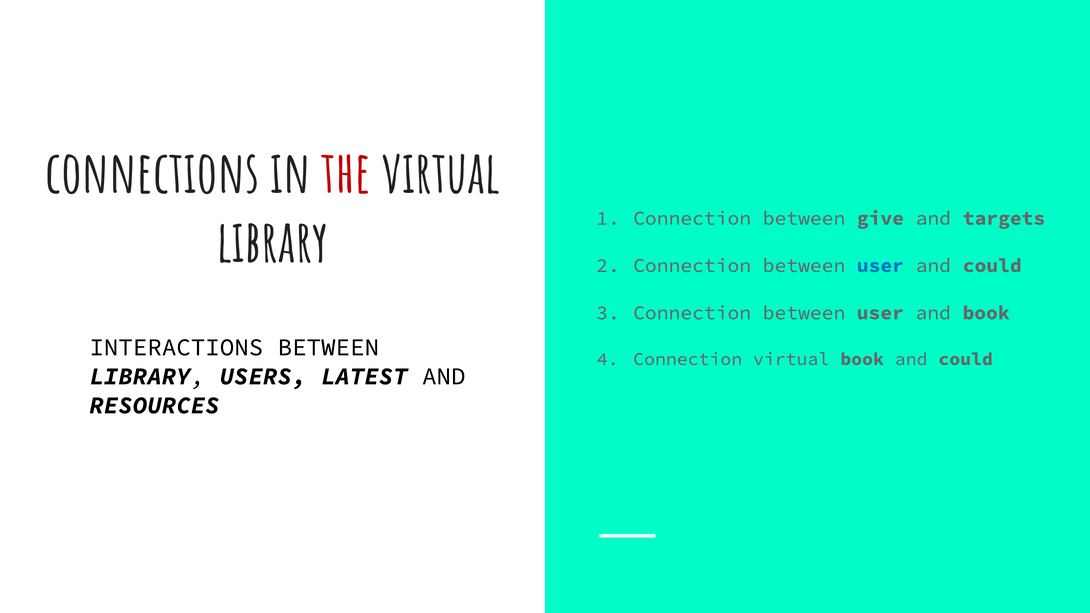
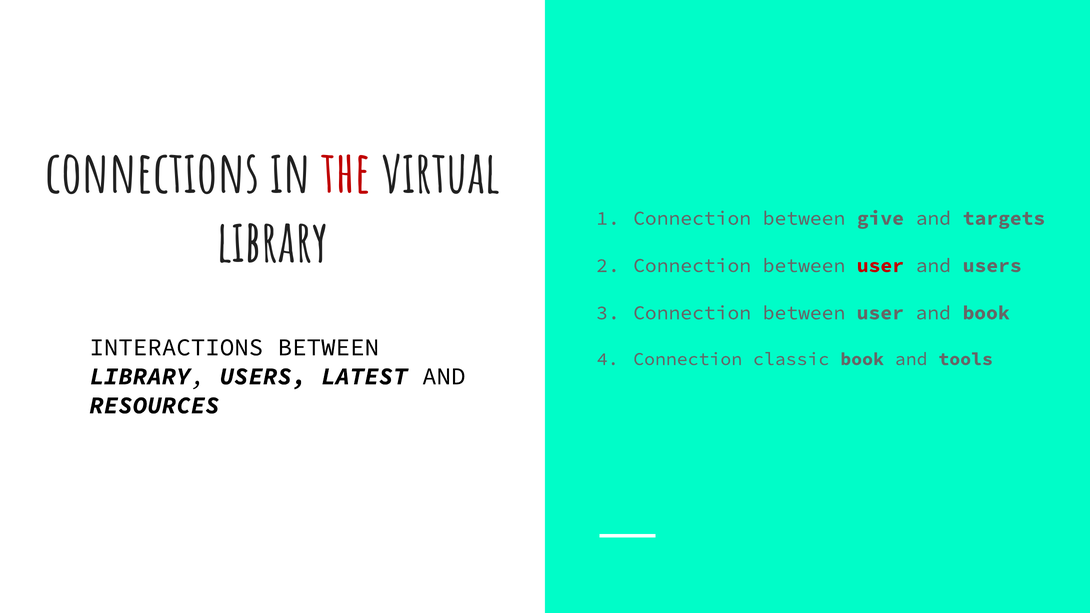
user colour: blue -> red (880, 266)
could: could -> users (992, 266)
Connection virtual: virtual -> classic (791, 359)
book and could: could -> tools (966, 359)
